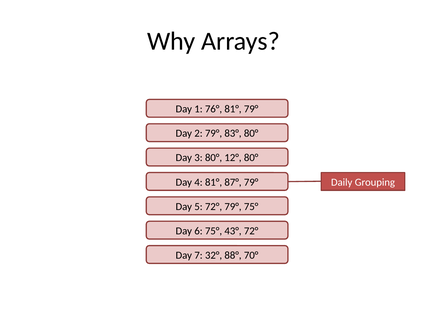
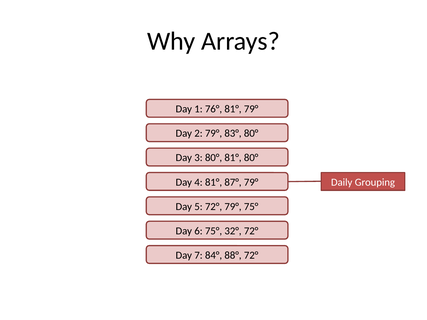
80° 12°: 12° -> 81° (233, 158)
43°: 43° -> 32° (233, 231)
32°: 32° -> 84° (214, 255)
88° 70°: 70° -> 72° (251, 255)
